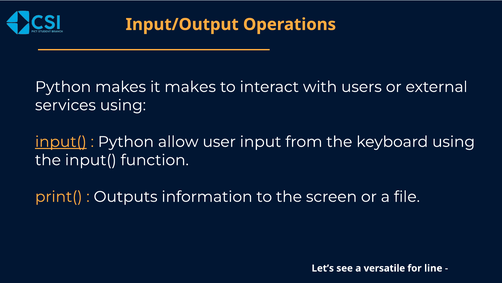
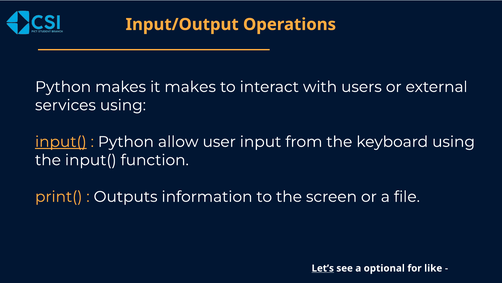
Let’s underline: none -> present (323, 268)
versatile: versatile -> optional (384, 268)
line: line -> like (433, 268)
